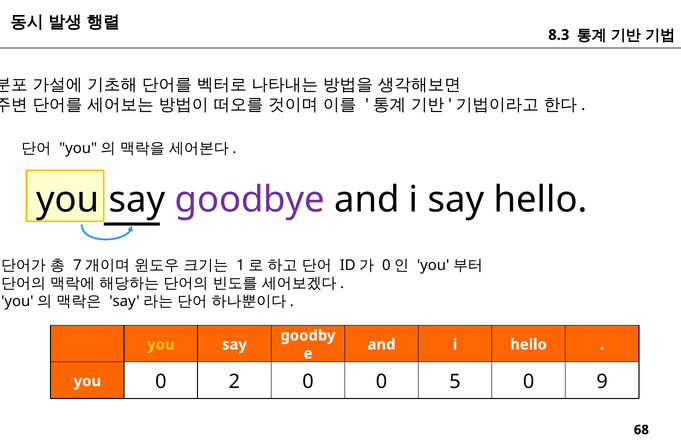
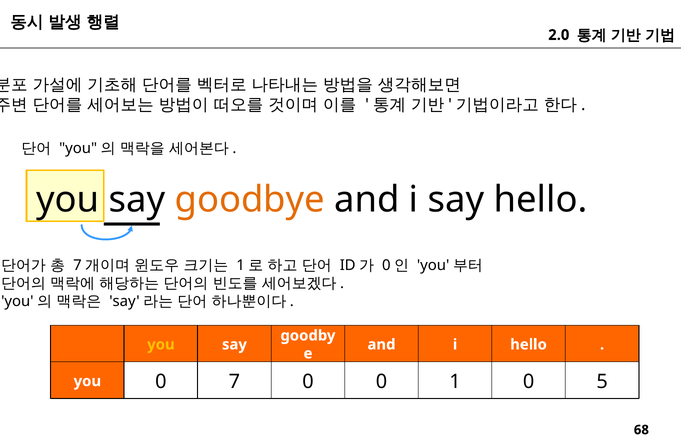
8.3: 8.3 -> 2.0 (559, 35)
goodbye colour: purple -> orange (250, 199)
2: 2 -> 7 (234, 381)
5: 5 -> 1 (455, 381)
9: 9 -> 5 (602, 381)
